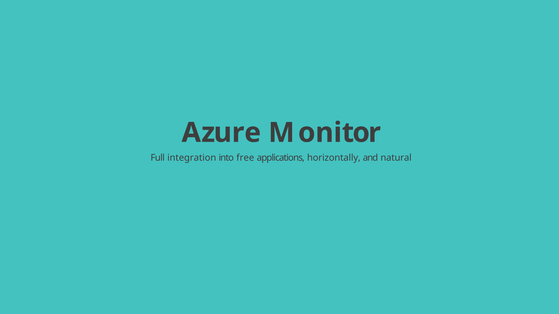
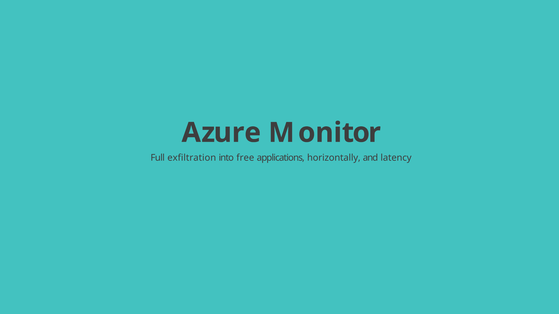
integration: integration -> exfiltration (192, 158)
natural: natural -> latency (396, 158)
